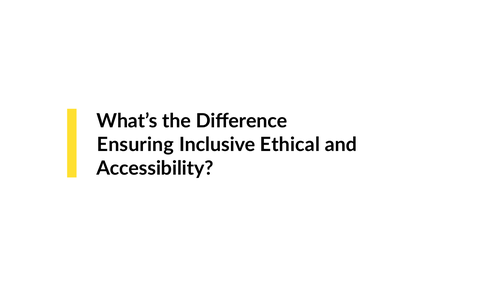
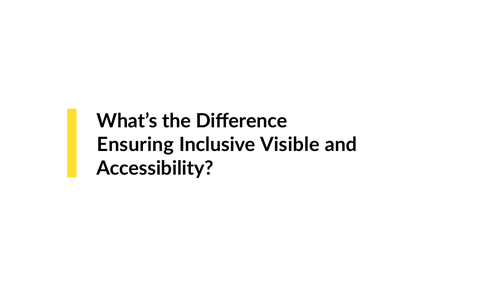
Ethical: Ethical -> Visible (290, 144)
